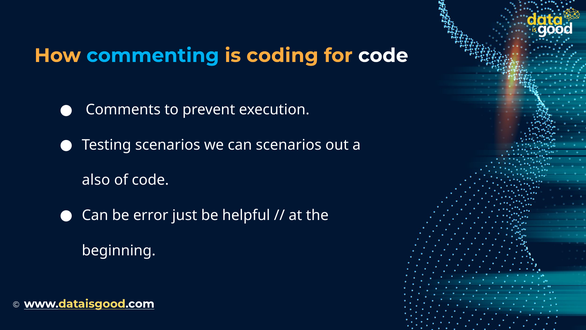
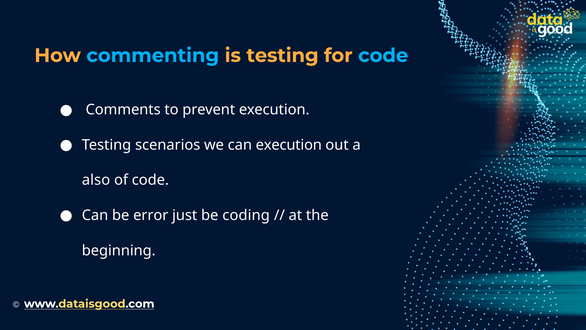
is coding: coding -> testing (283, 55)
code colour: white -> light blue (383, 55)
can scenarios: scenarios -> execution (289, 145)
helpful: helpful -> coding (246, 215)
